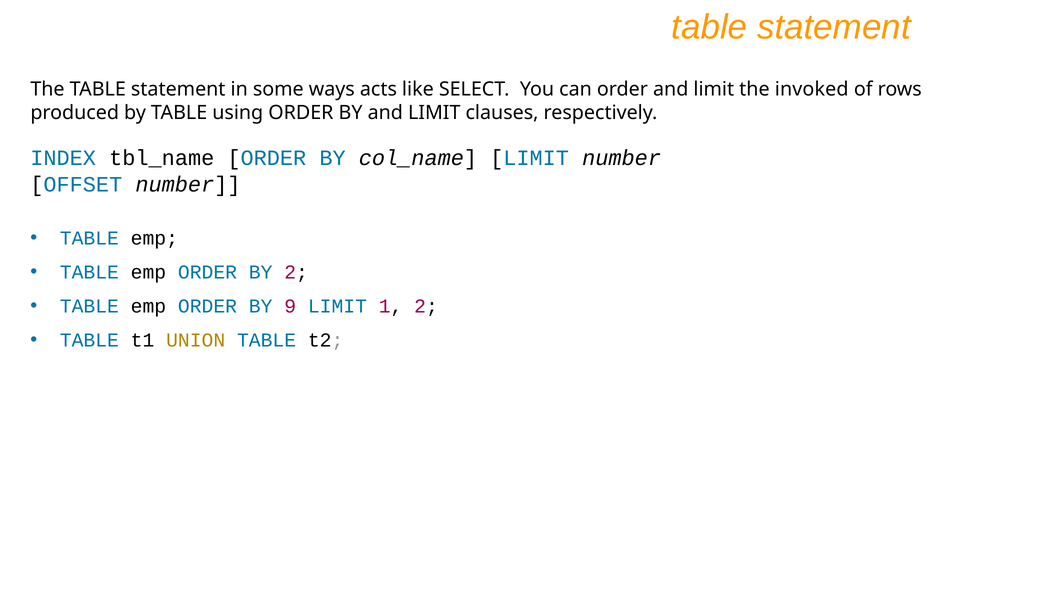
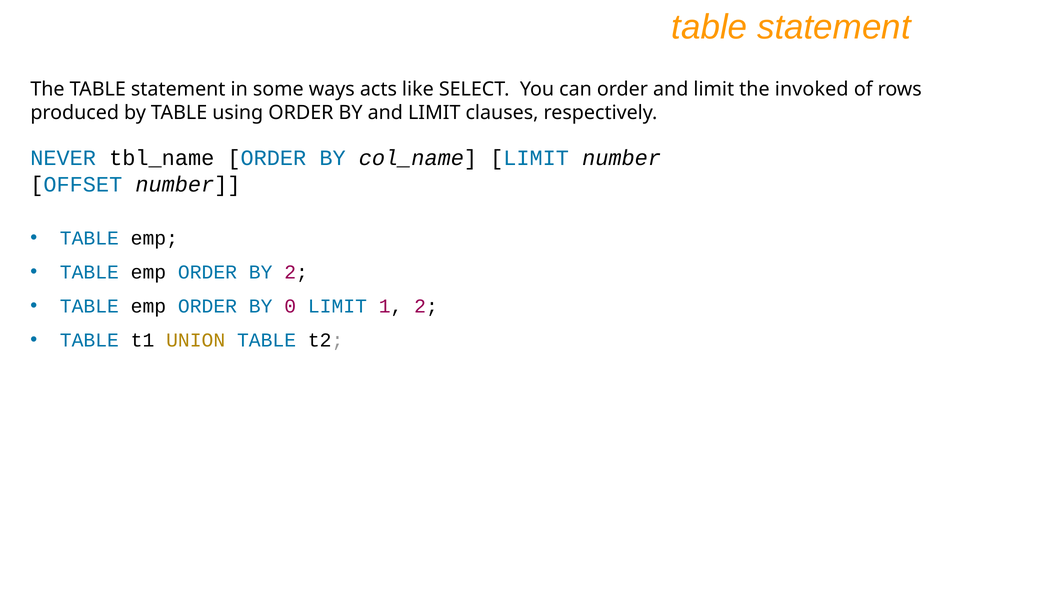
INDEX: INDEX -> NEVER (63, 158)
9: 9 -> 0 (290, 306)
